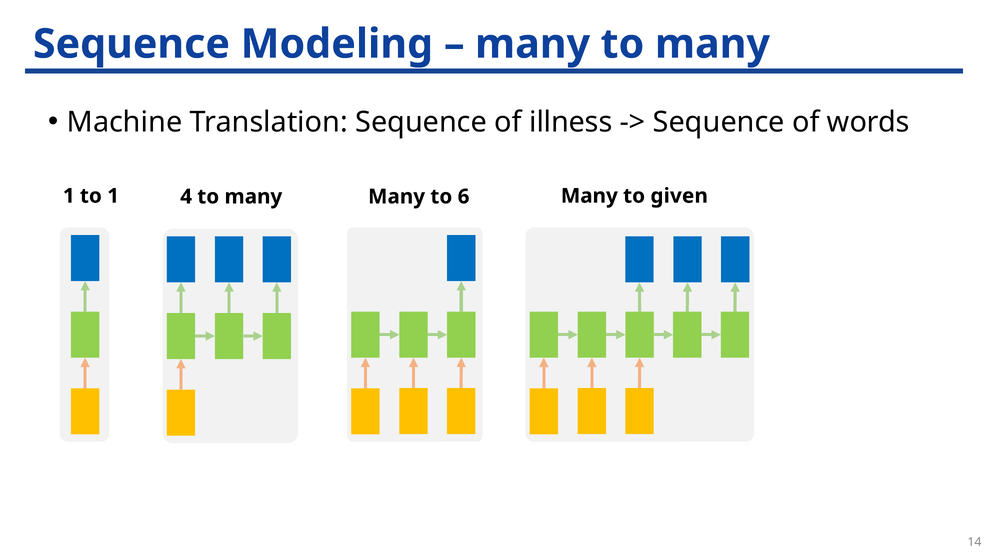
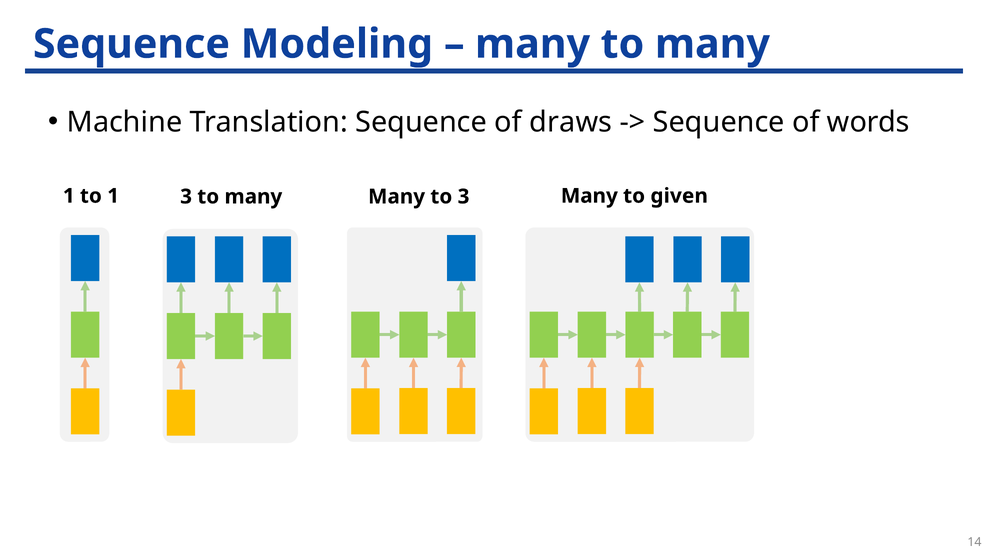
illness: illness -> draws (571, 122)
1 4: 4 -> 3 (186, 196)
to 6: 6 -> 3 (464, 196)
